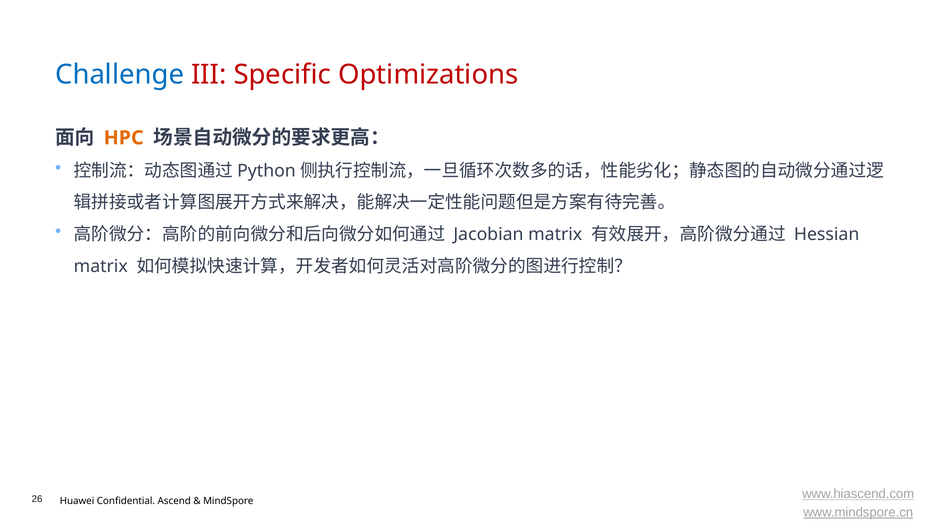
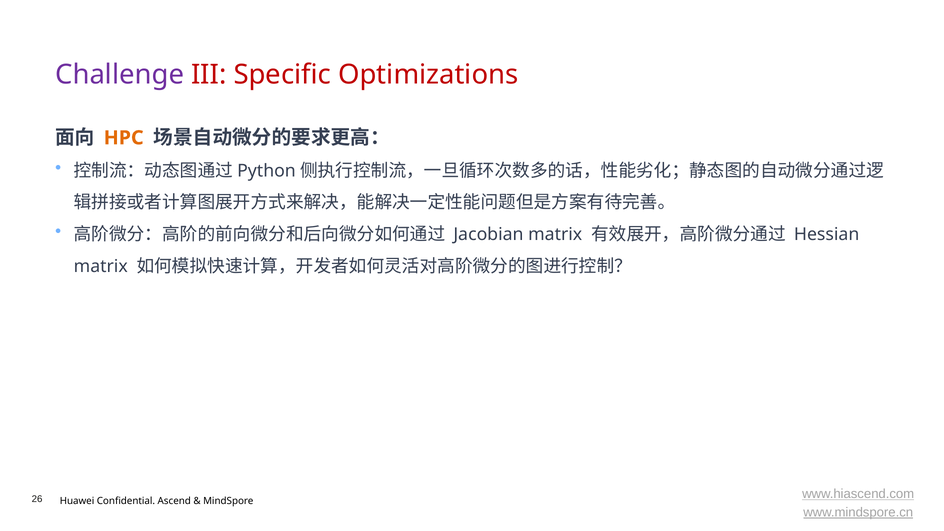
Challenge colour: blue -> purple (120, 75)
